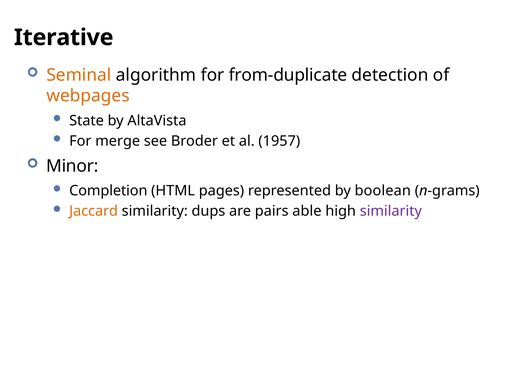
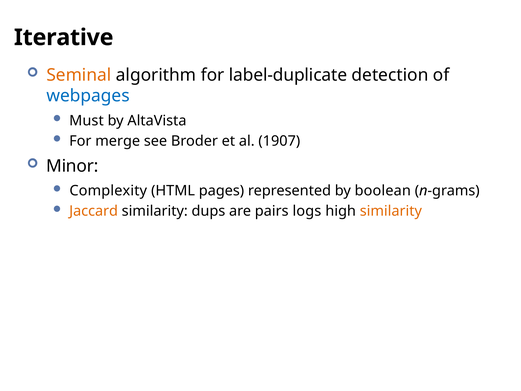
from-duplicate: from-duplicate -> label-duplicate (288, 75)
webpages colour: orange -> blue (88, 96)
State: State -> Must (86, 121)
1957: 1957 -> 1907 (279, 141)
Completion: Completion -> Complexity (108, 191)
able: able -> logs (307, 211)
similarity colour: purple -> orange (391, 211)
